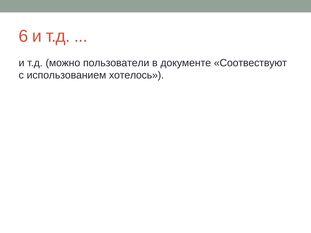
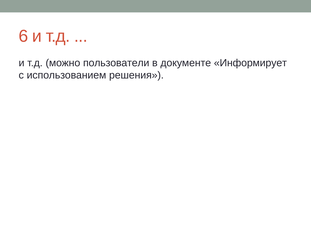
Соотвествуют: Соотвествуют -> Информирует (250, 63)
хотелось: хотелось -> решения (136, 75)
